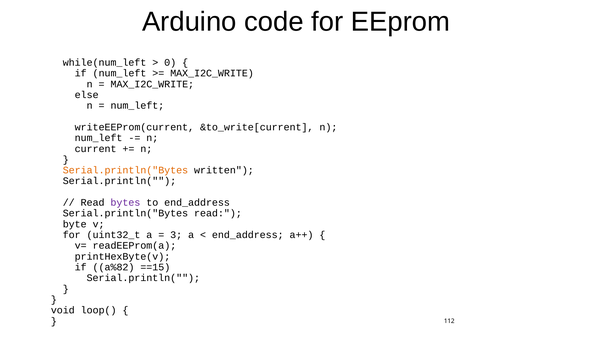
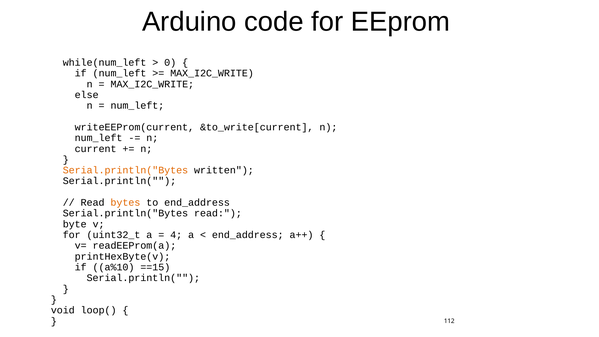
bytes colour: purple -> orange (125, 203)
3: 3 -> 4 (176, 235)
a%82: a%82 -> a%10 (114, 267)
